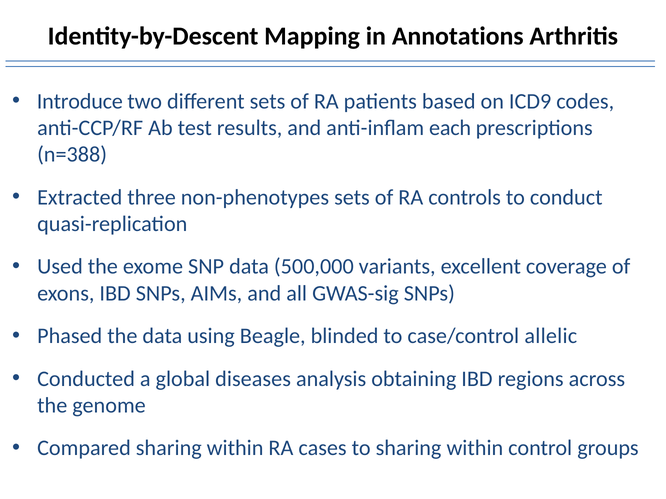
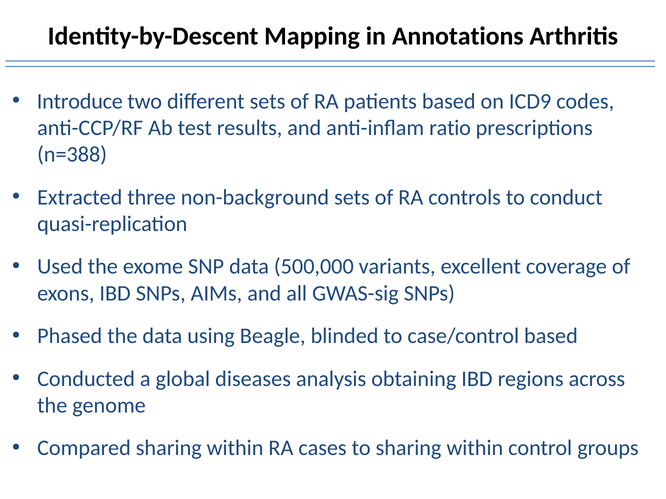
each: each -> ratio (450, 128)
non-phenotypes: non-phenotypes -> non-background (255, 198)
case/control allelic: allelic -> based (551, 336)
